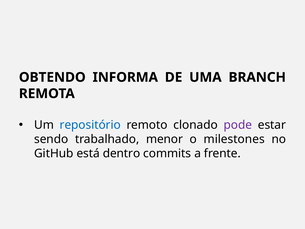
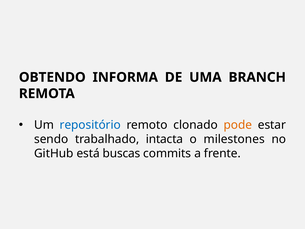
pode colour: purple -> orange (238, 125)
menor: menor -> intacta (165, 139)
dentro: dentro -> buscas (122, 153)
